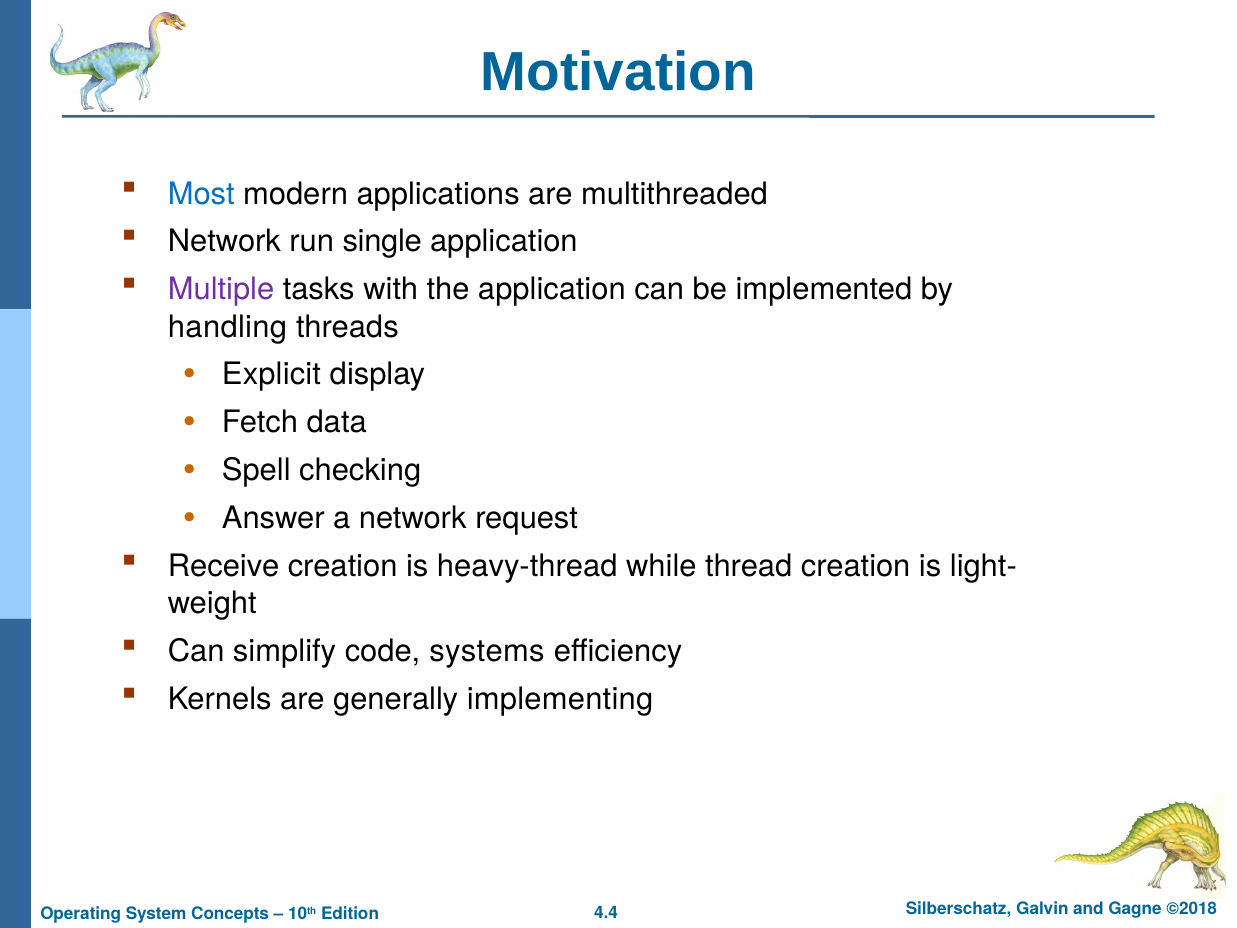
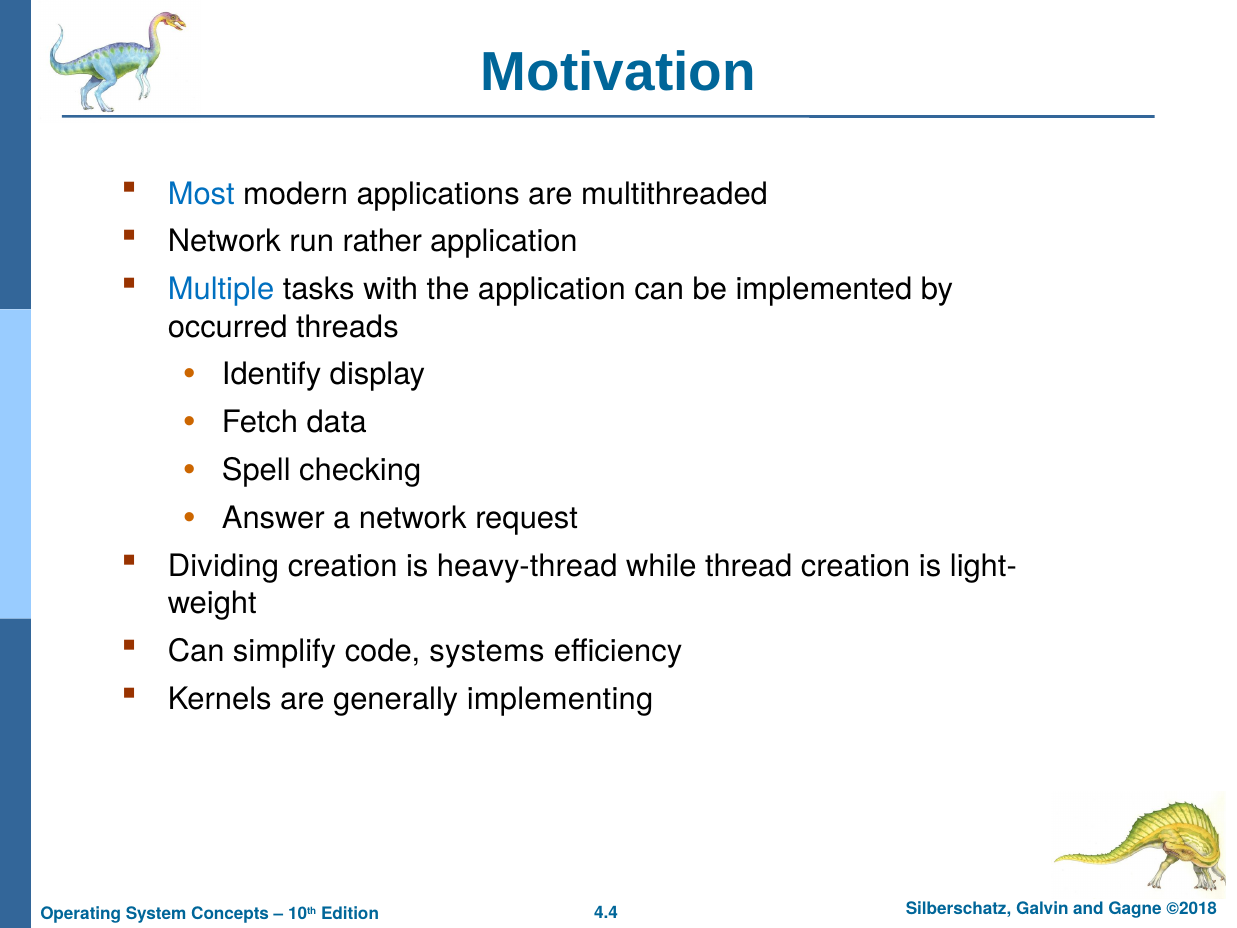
single: single -> rather (382, 242)
Multiple colour: purple -> blue (221, 290)
handling: handling -> occurred (228, 327)
Explicit: Explicit -> Identify (272, 375)
Receive: Receive -> Dividing (224, 566)
